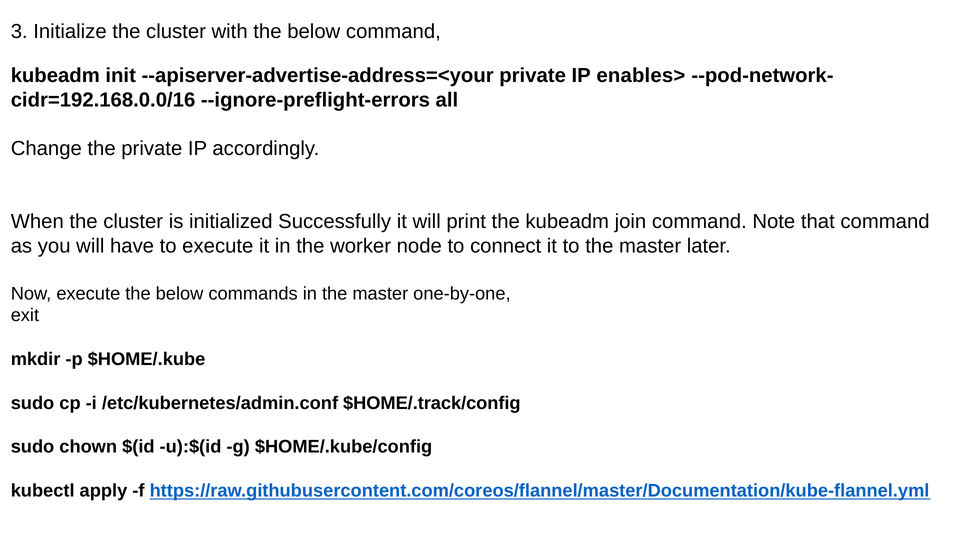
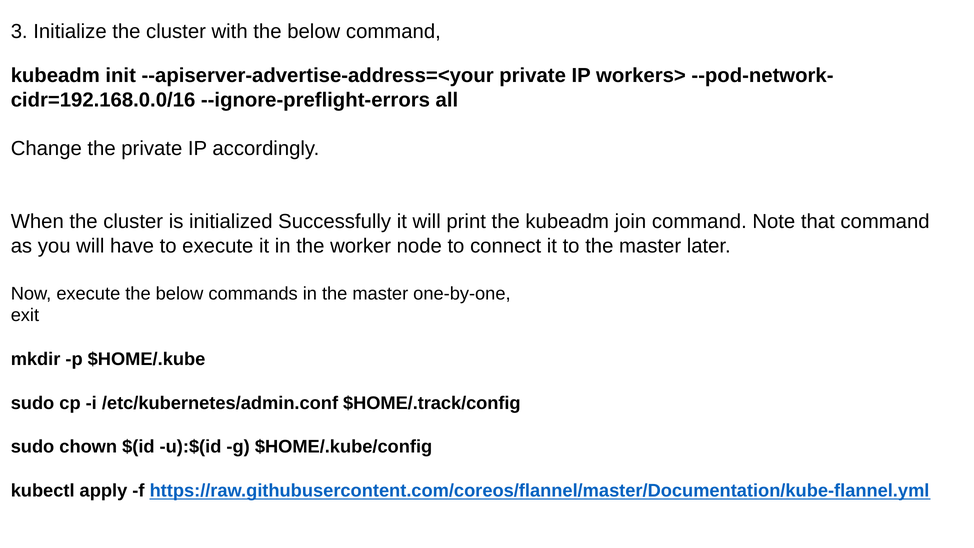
enables>: enables> -> workers> (641, 76)
